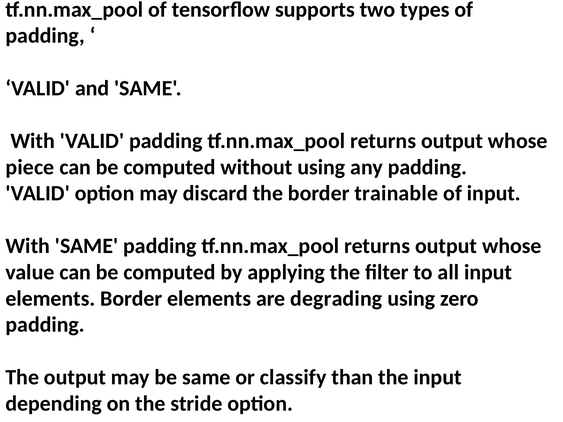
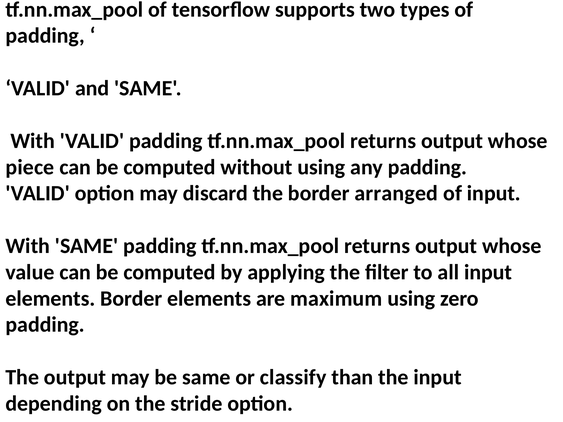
trainable: trainable -> arranged (396, 194)
degrading: degrading -> maximum (336, 299)
